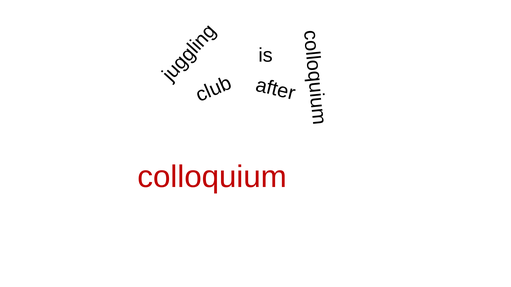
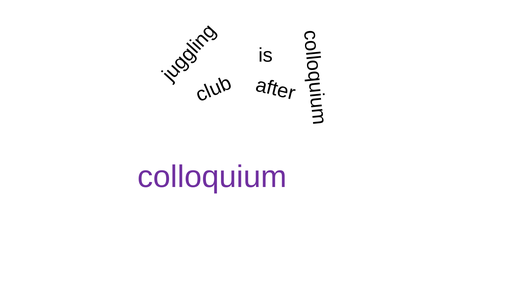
colloquium colour: red -> purple (212, 177)
